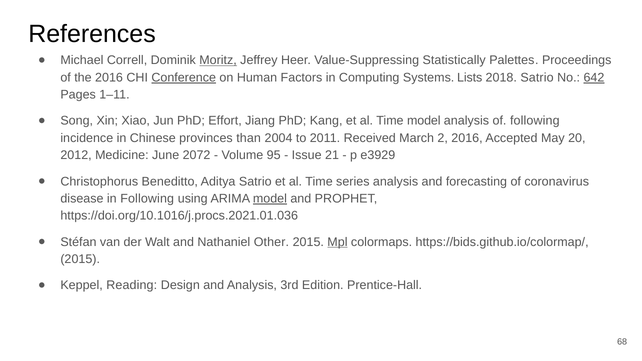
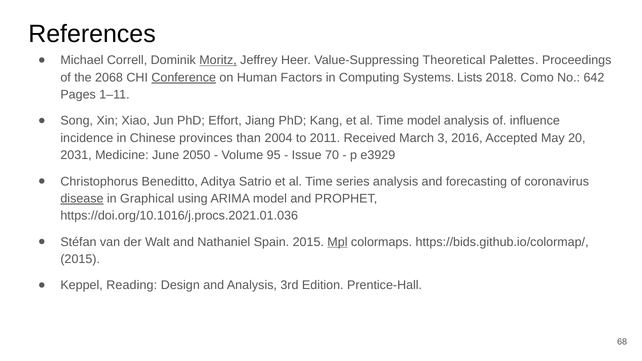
Statistically: Statistically -> Theoretical (454, 60)
the 2016: 2016 -> 2068 (109, 78)
2018 Satrio: Satrio -> Como (537, 78)
642 underline: present -> none (594, 78)
of following: following -> influence (535, 121)
2: 2 -> 3 (443, 138)
2012: 2012 -> 2031 (76, 155)
2072: 2072 -> 2050 (197, 155)
21: 21 -> 70 (332, 155)
disease underline: none -> present (82, 199)
in Following: Following -> Graphical (147, 199)
model underline: present -> none (270, 199)
Other: Other -> Spain (271, 242)
